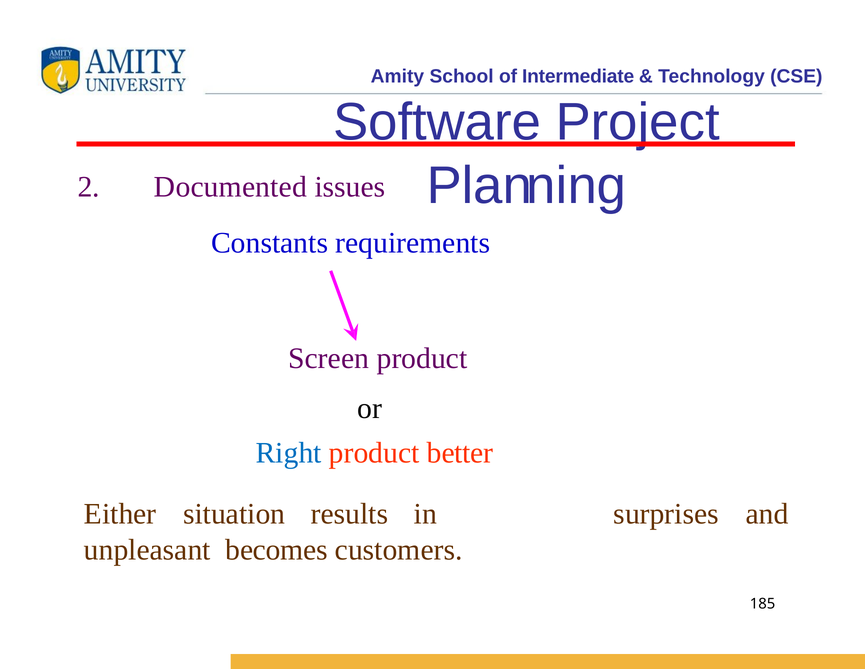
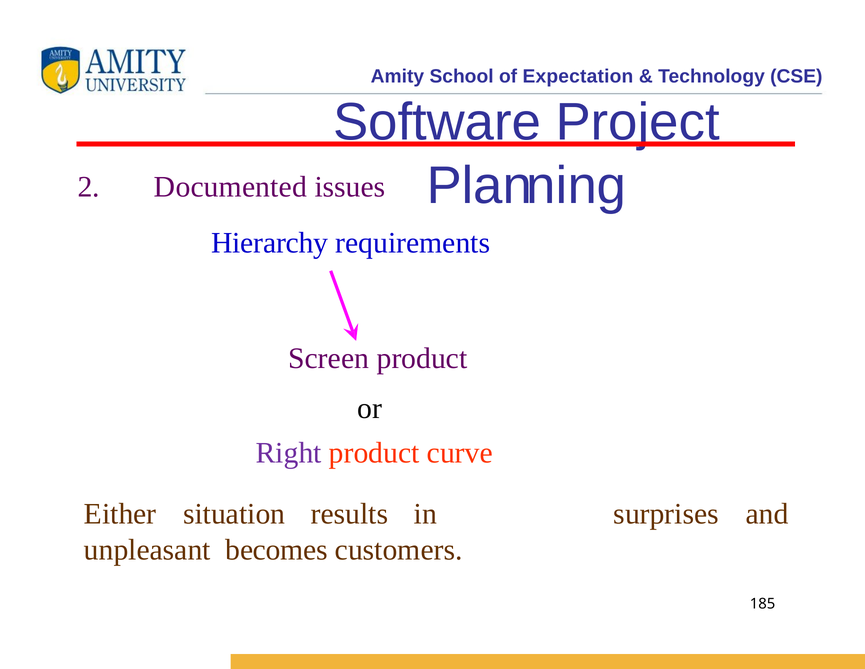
Intermediate: Intermediate -> Expectation (578, 76)
Constants: Constants -> Hierarchy (270, 243)
Right colour: blue -> purple (289, 452)
better: better -> curve (460, 452)
